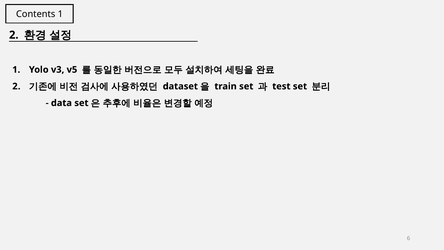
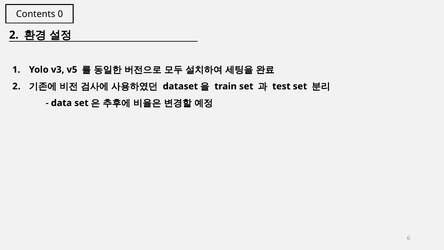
Contents 1: 1 -> 0 (60, 14)
